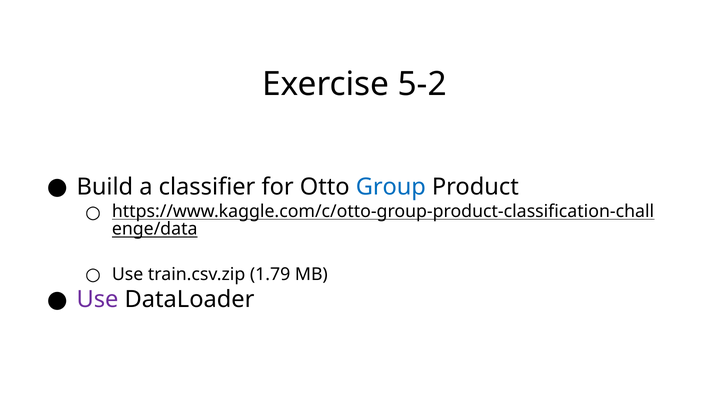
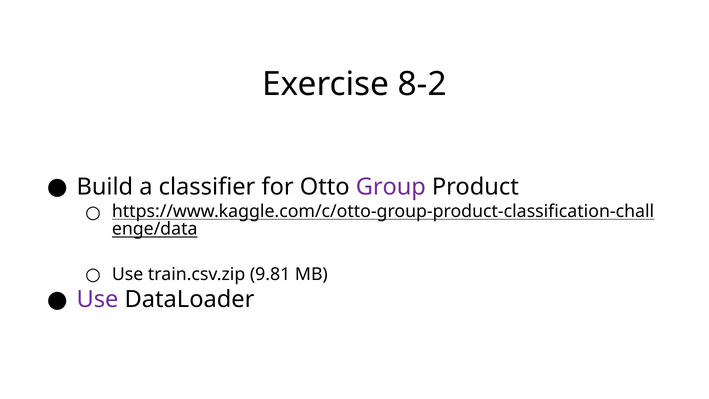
5-2: 5-2 -> 8-2 (422, 84)
Group colour: blue -> purple (391, 187)
1.79: 1.79 -> 9.81 (270, 274)
